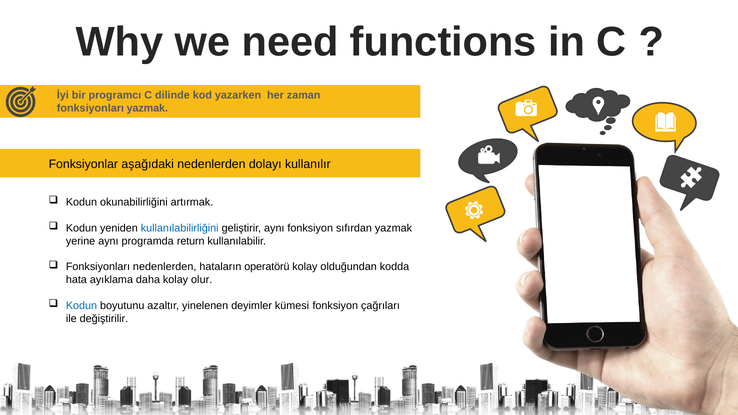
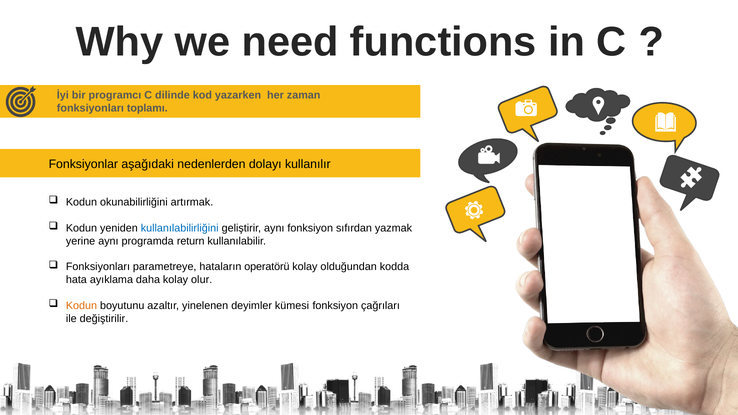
fonksiyonları yazmak: yazmak -> toplamı (147, 108)
Fonksiyonları nedenlerden: nedenlerden -> parametreye (165, 267)
Kodun colour: blue -> orange (82, 306)
